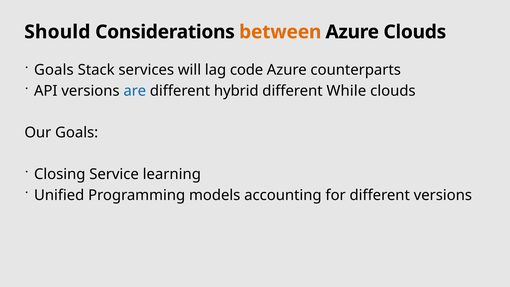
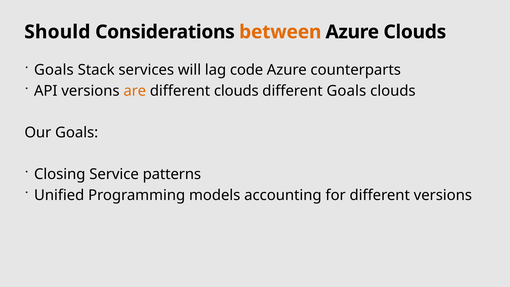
are colour: blue -> orange (135, 91)
different hybrid: hybrid -> clouds (236, 91)
different While: While -> Goals (346, 91)
learning: learning -> patterns (172, 174)
